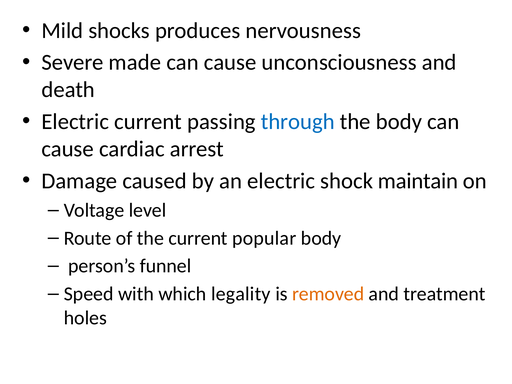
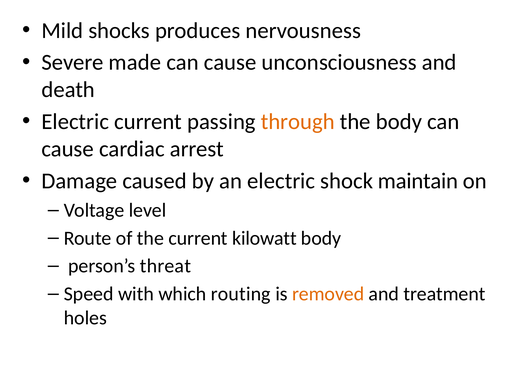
through colour: blue -> orange (298, 122)
popular: popular -> kilowatt (264, 238)
funnel: funnel -> threat (165, 266)
legality: legality -> routing (241, 294)
